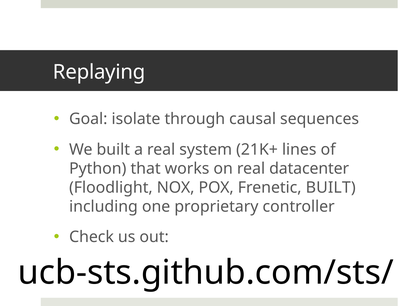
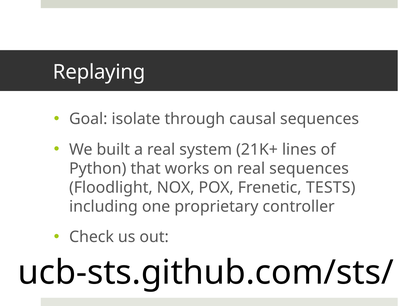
real datacenter: datacenter -> sequences (309, 168)
Frenetic BUILT: BUILT -> TESTS (331, 188)
